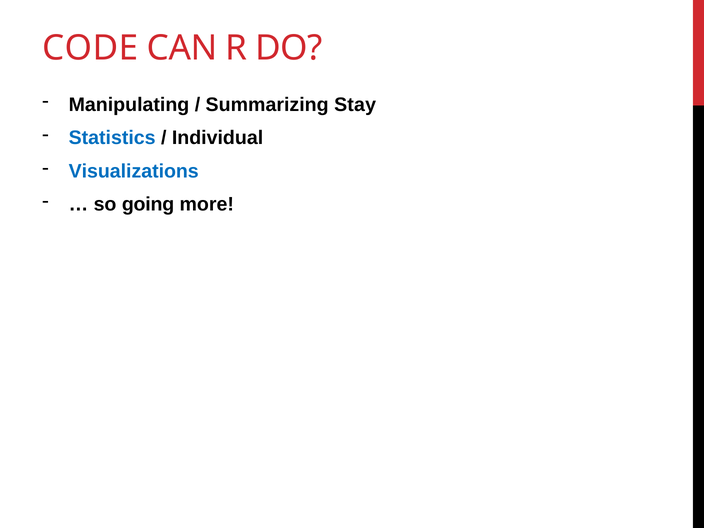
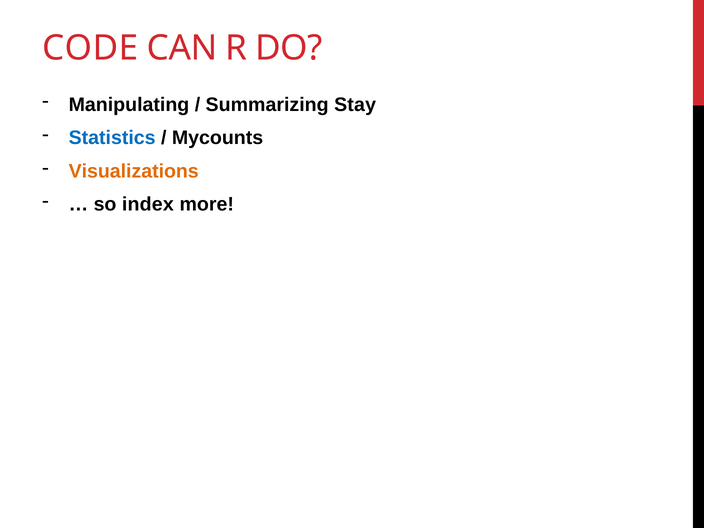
Individual: Individual -> Mycounts (218, 138)
Visualizations colour: blue -> orange (134, 171)
going: going -> index (148, 205)
